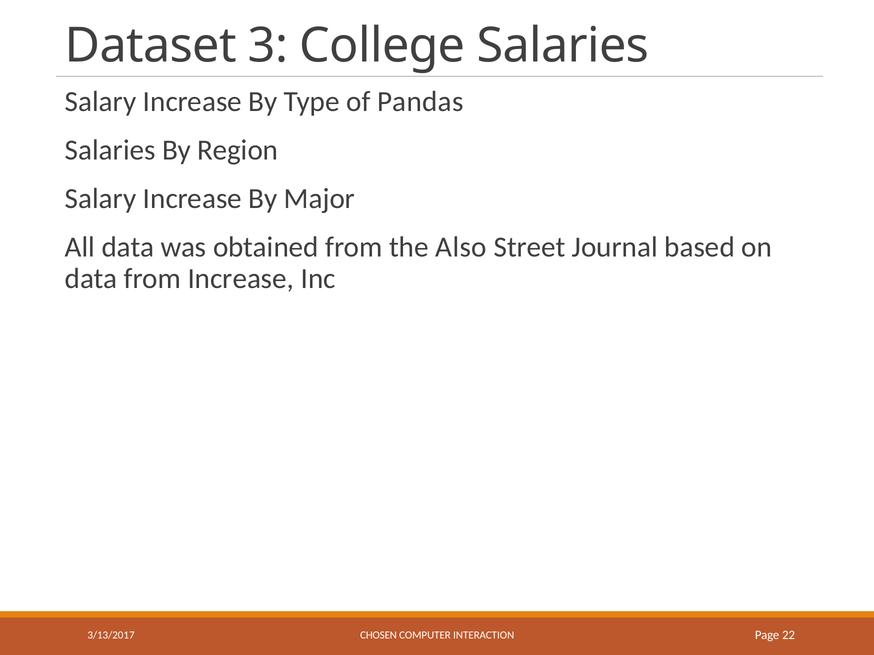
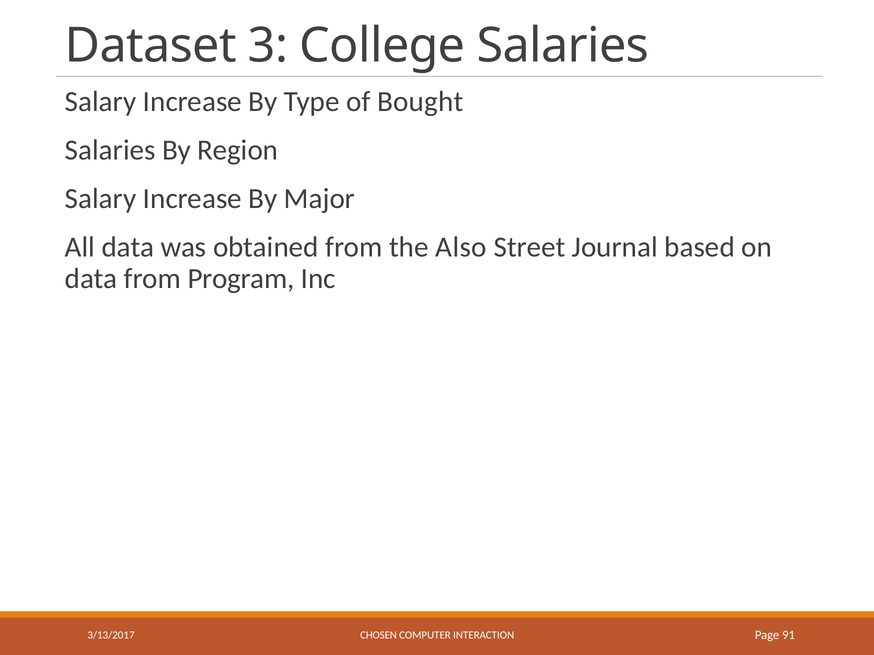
Pandas: Pandas -> Bought (420, 102)
from Increase: Increase -> Program (241, 279)
22: 22 -> 91 (789, 636)
